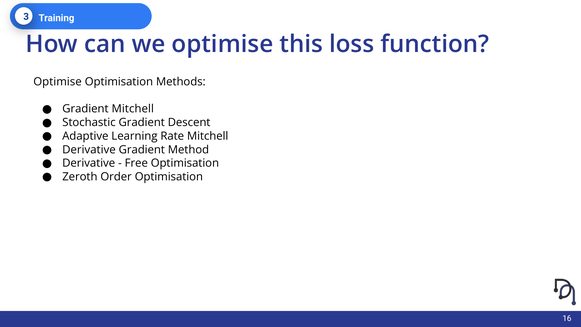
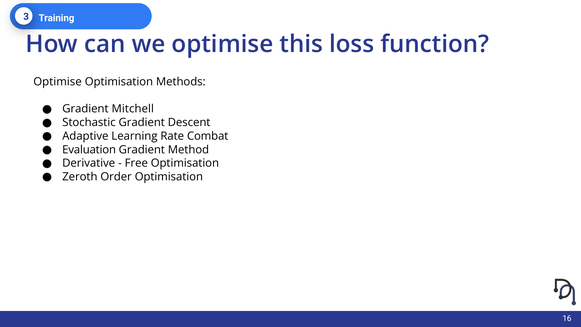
Rate Mitchell: Mitchell -> Combat (208, 136)
Derivative: Derivative -> Evaluation (89, 150)
